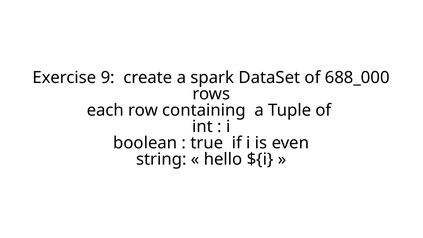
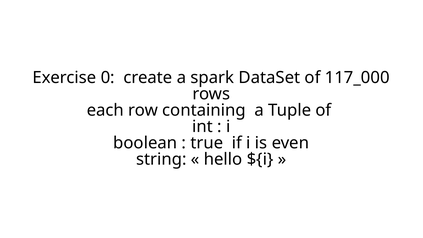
9: 9 -> 0 (108, 78)
688_000: 688_000 -> 117_000 (357, 78)
